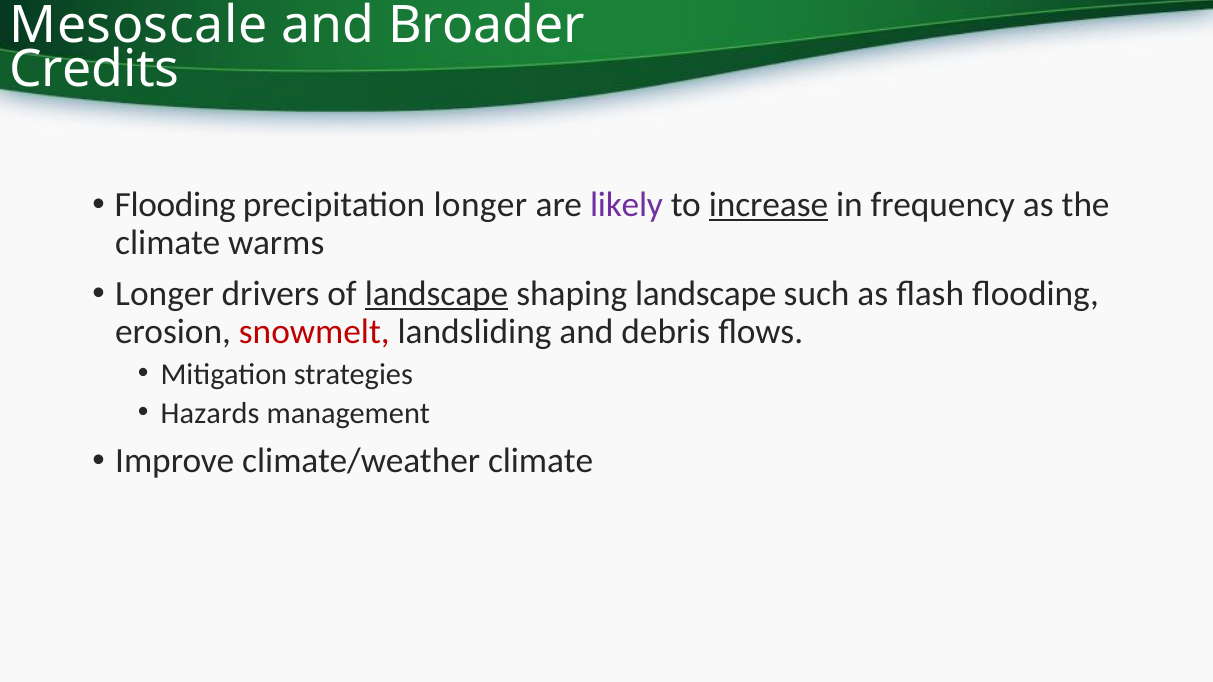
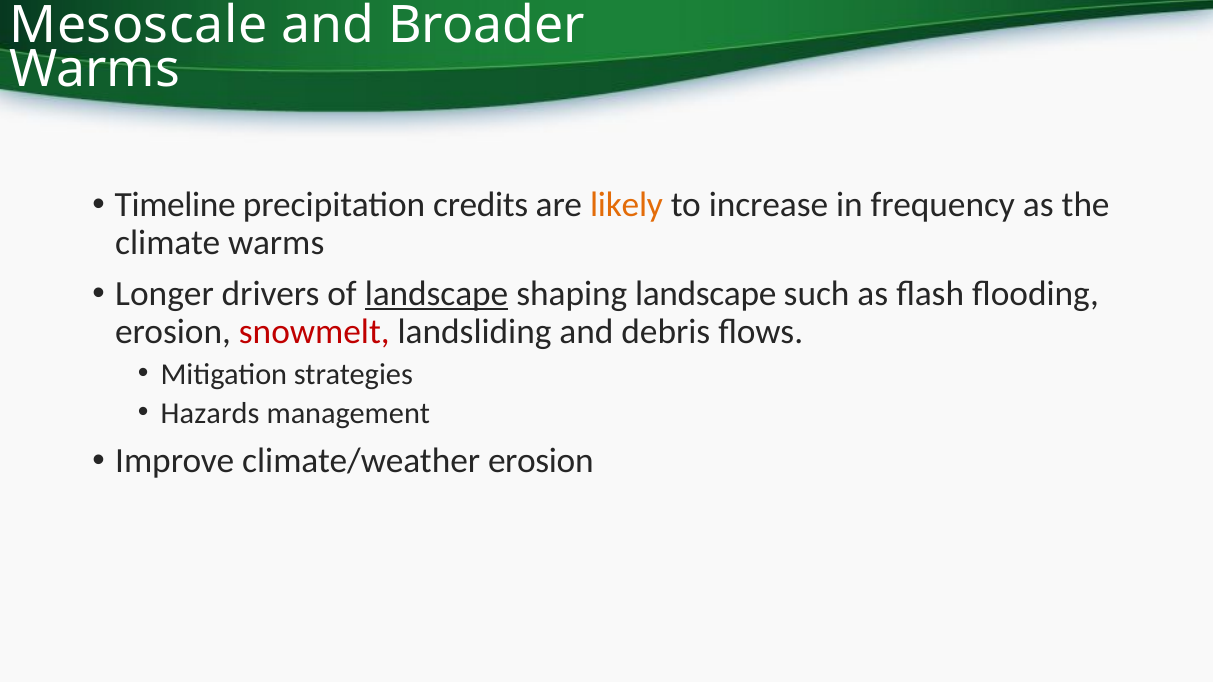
Credits: Credits -> Warms (94, 70)
Flooding: Flooding -> Timeline (175, 205)
precipitation longer: longer -> credits (481, 205)
likely colour: purple -> orange (626, 205)
increase underline: present -> none (768, 205)
climate/weather climate: climate -> erosion (541, 461)
